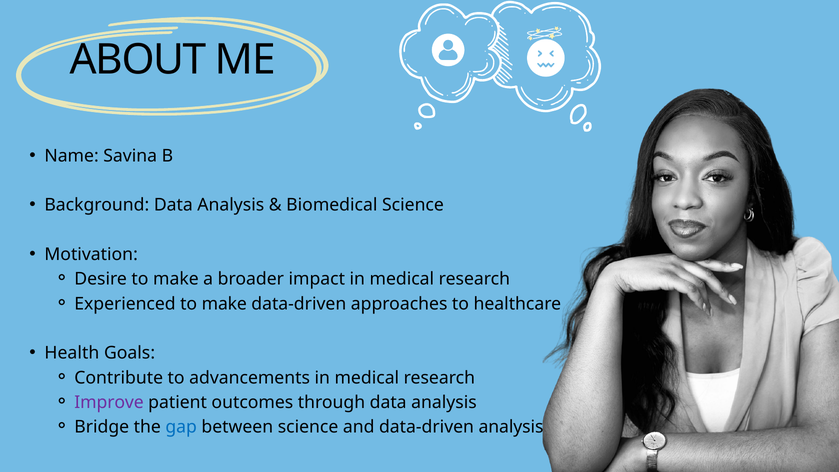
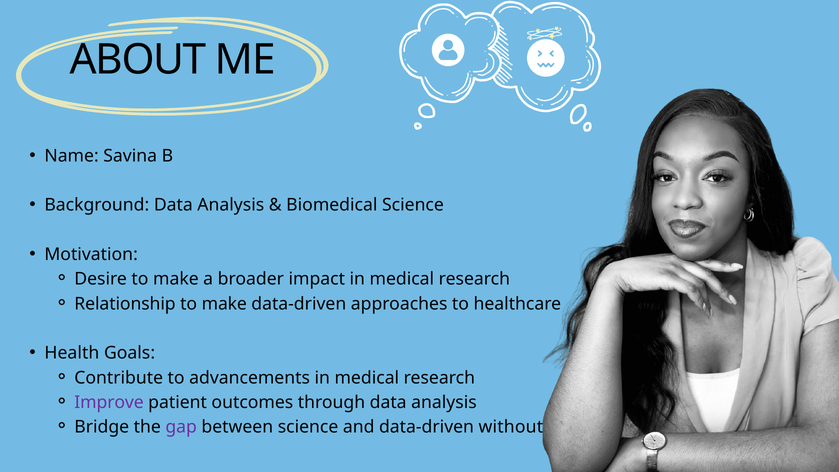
Experienced: Experienced -> Relationship (125, 304)
gap colour: blue -> purple (181, 427)
data-driven analysis: analysis -> without (511, 427)
